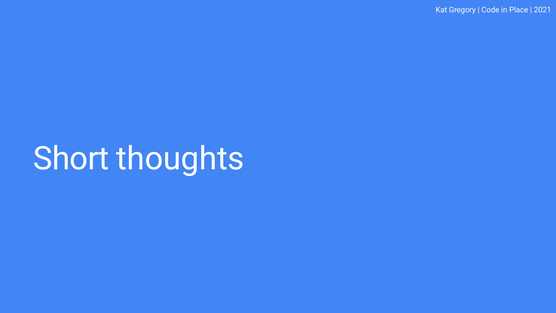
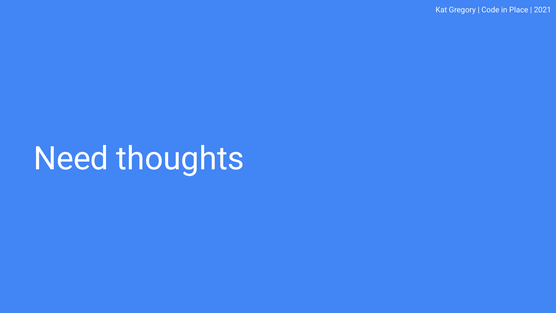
Short: Short -> Need (71, 159)
